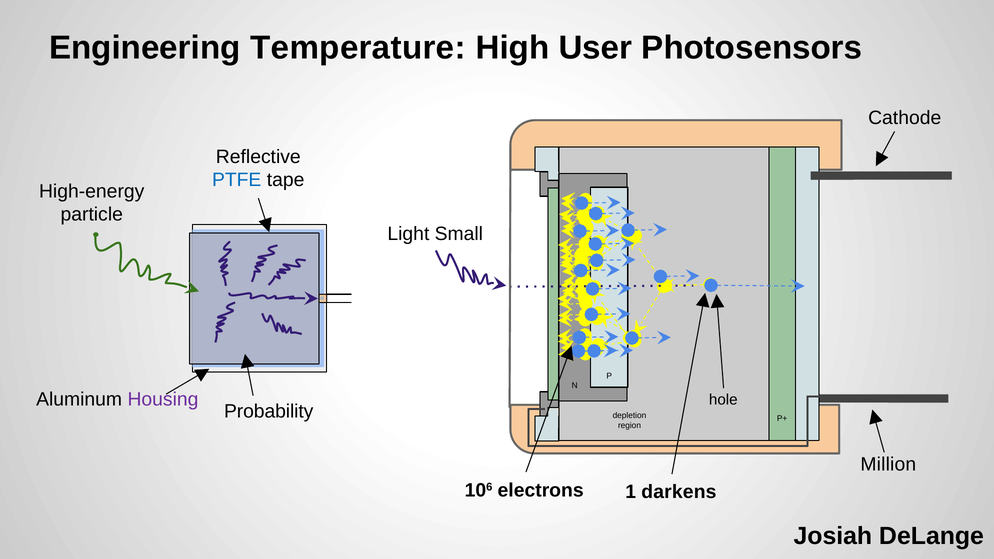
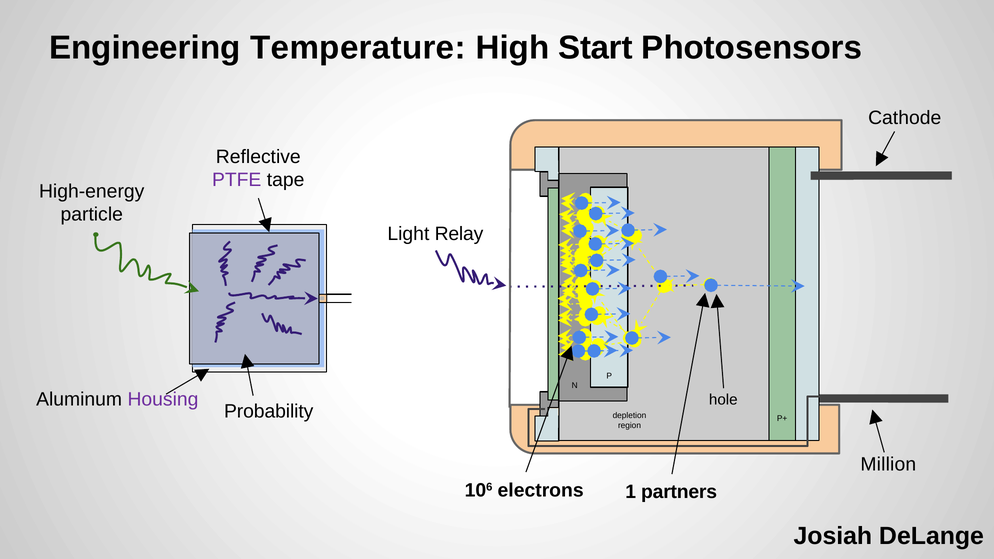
User: User -> Start (596, 48)
PTFE colour: blue -> purple (237, 180)
Small: Small -> Relay (459, 234)
darkens: darkens -> partners (679, 492)
